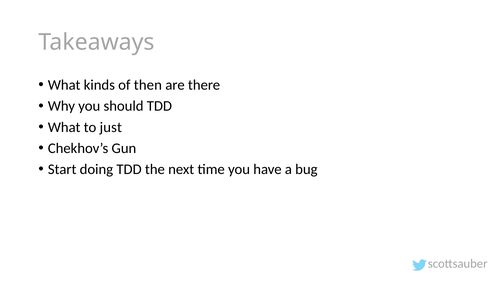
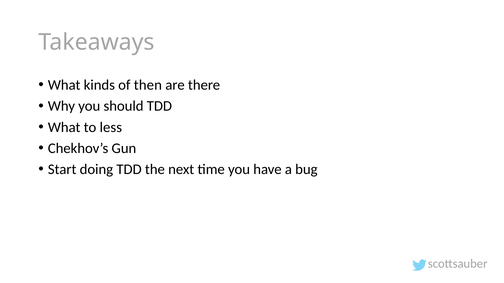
just: just -> less (111, 127)
